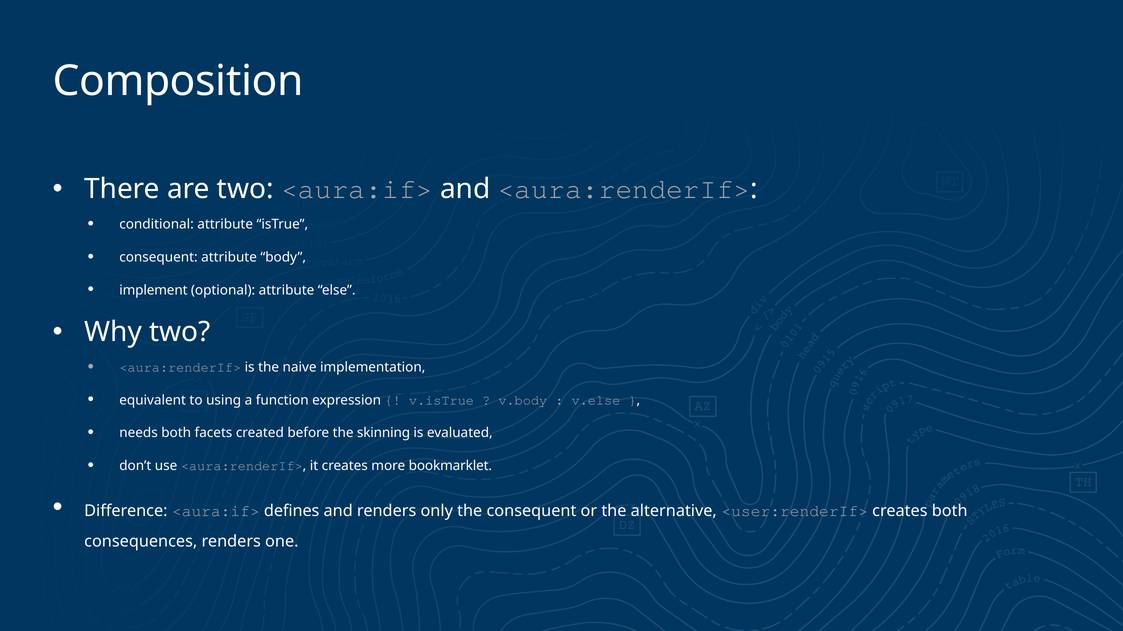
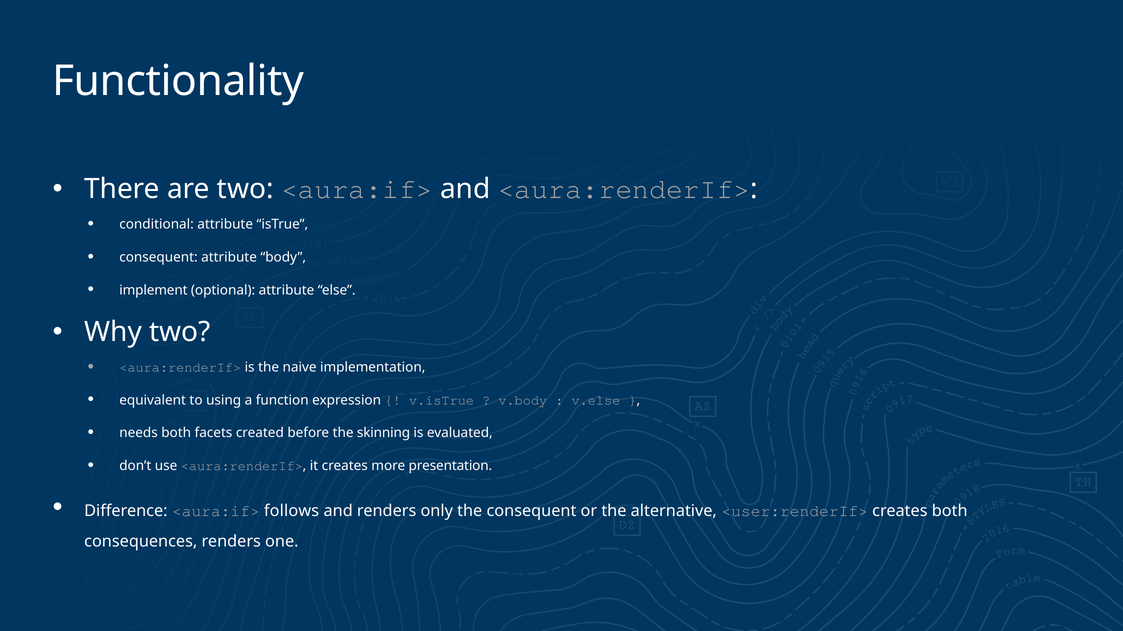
Composition: Composition -> Functionality (178, 81)
bookmarklet: bookmarklet -> presentation (450, 466)
defines: defines -> follows (292, 512)
